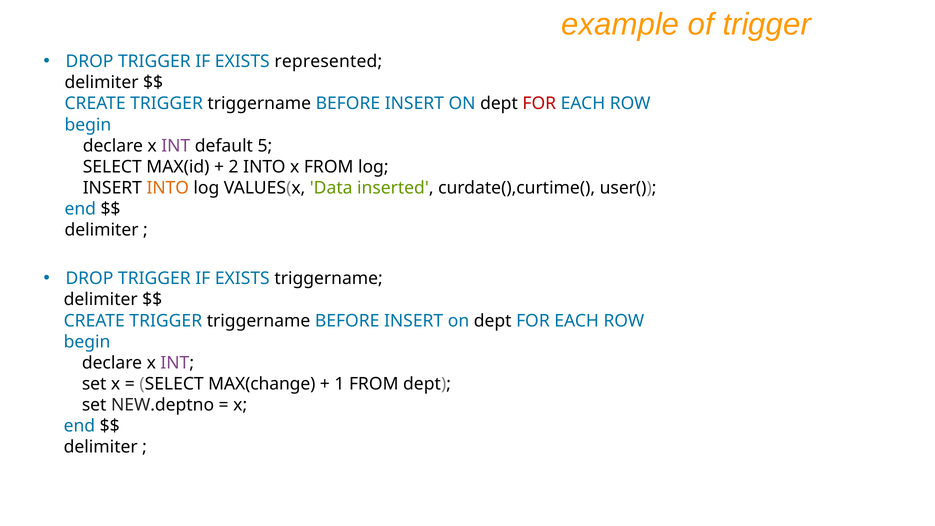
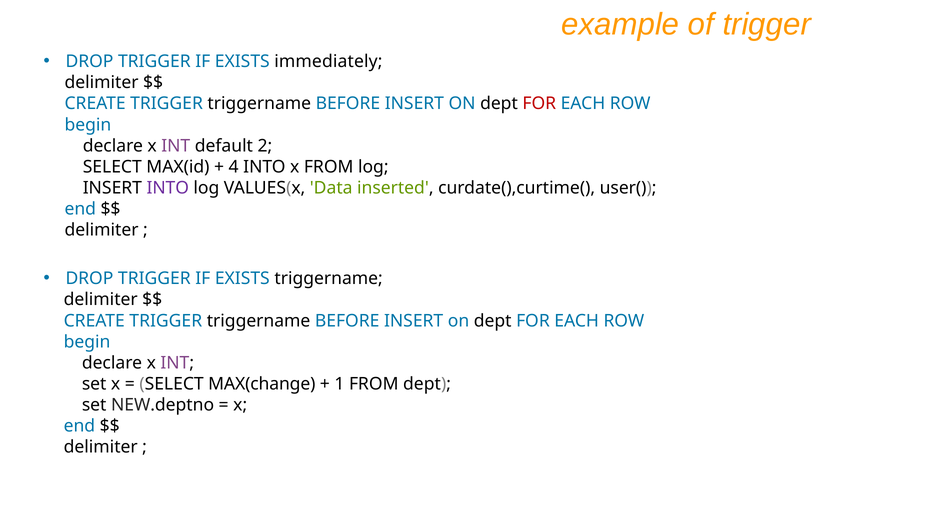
represented: represented -> immediately (328, 62)
5: 5 -> 2 (265, 146)
2: 2 -> 4 (234, 167)
INTO colour: orange -> purple (168, 188)
